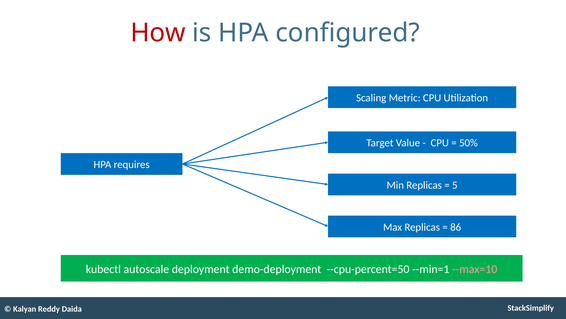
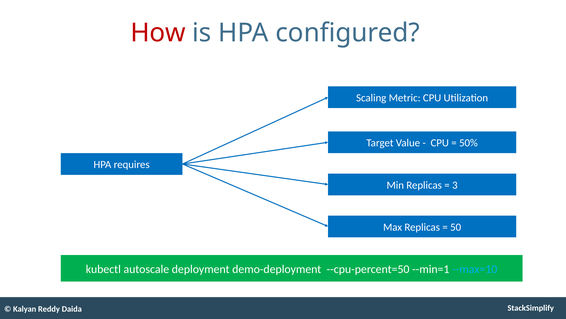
5: 5 -> 3 (455, 185)
86: 86 -> 50 (456, 227)
--max=10 colour: pink -> light blue (475, 269)
